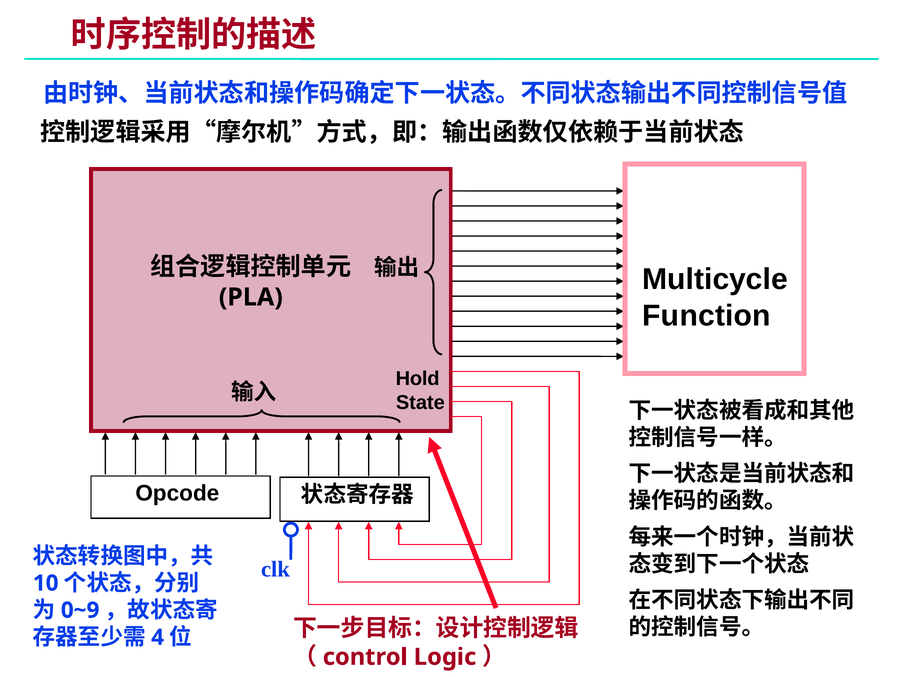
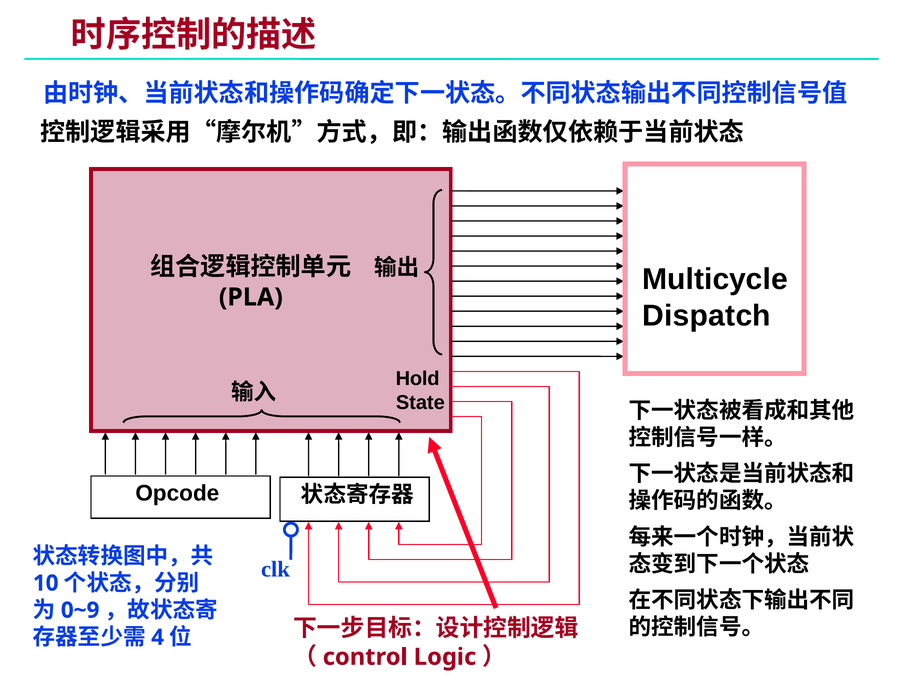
Function: Function -> Dispatch (707, 316)
